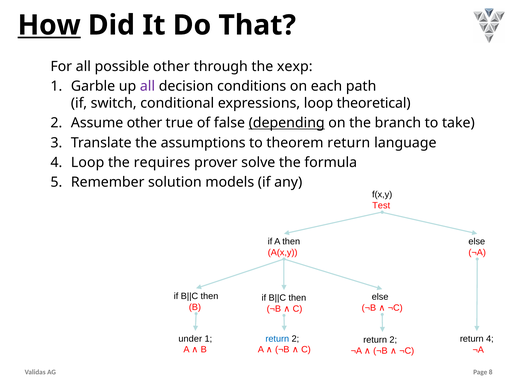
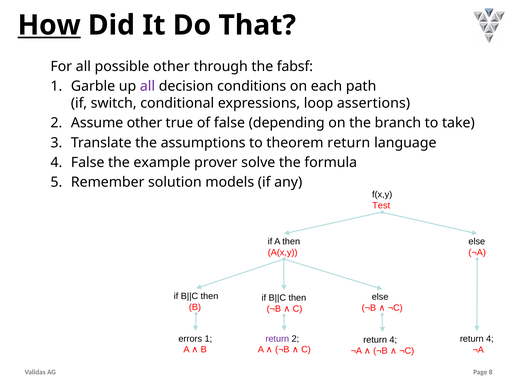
xexp: xexp -> fabsf (295, 67)
theoretical: theoretical -> assertions (373, 103)
depending underline: present -> none (287, 123)
4 Loop: Loop -> False (88, 163)
requires: requires -> example (162, 163)
under: under -> errors (190, 339)
return colour: blue -> purple (277, 339)
2: 2 -> 4 (393, 341)
